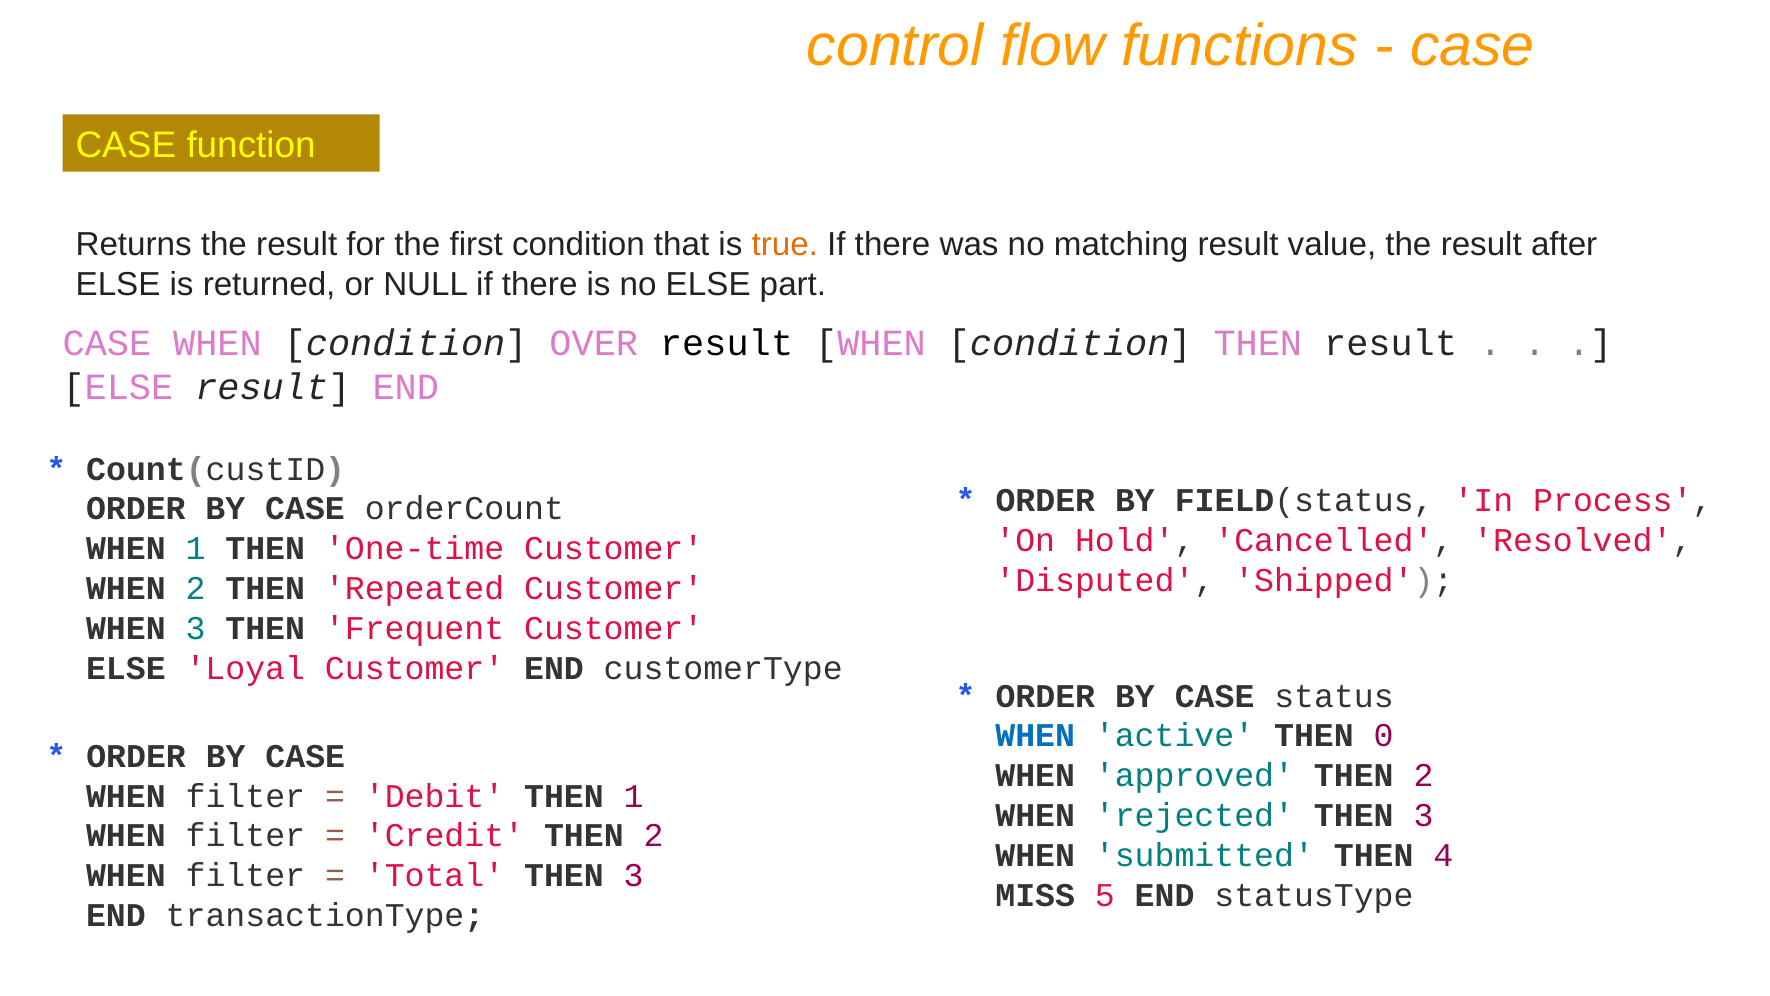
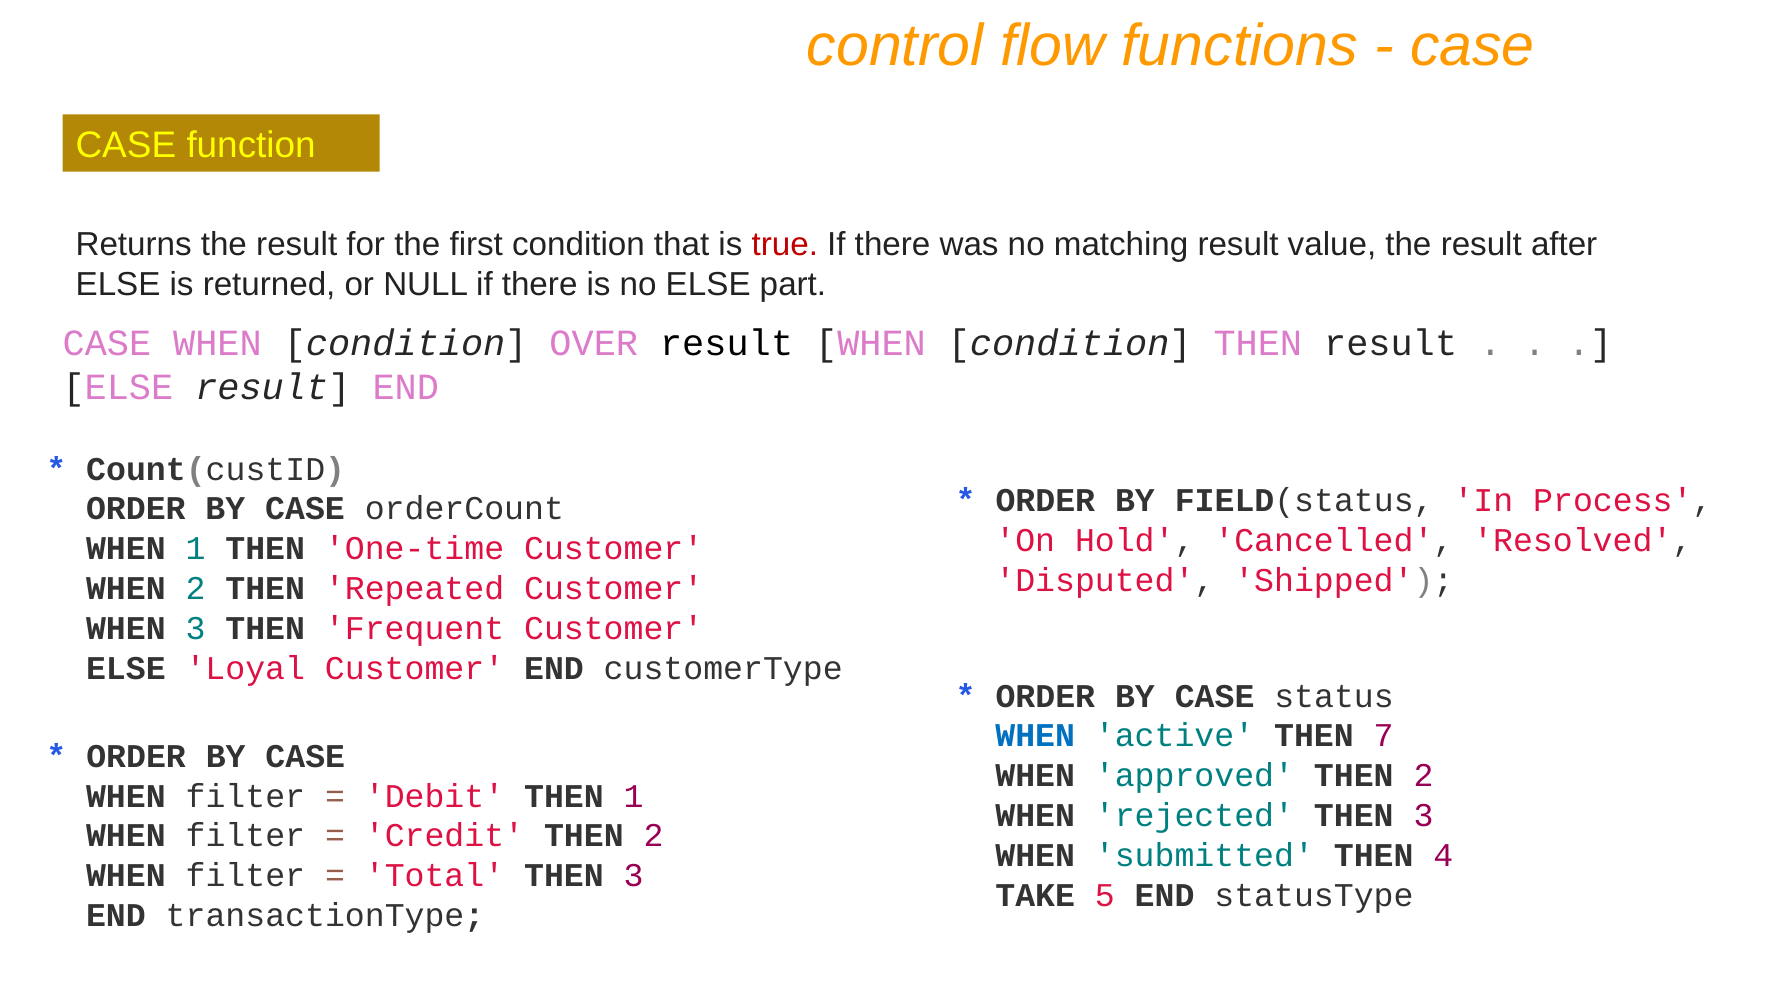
true colour: orange -> red (785, 245)
0: 0 -> 7 (1384, 736)
MISS: MISS -> TAKE (1035, 895)
